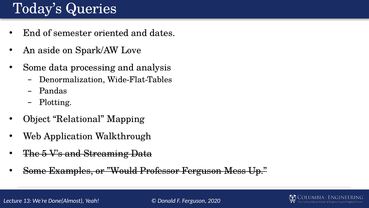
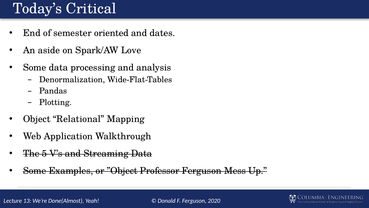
Queries: Queries -> Critical (91, 9)
”Would: ”Would -> ”Object (122, 170)
